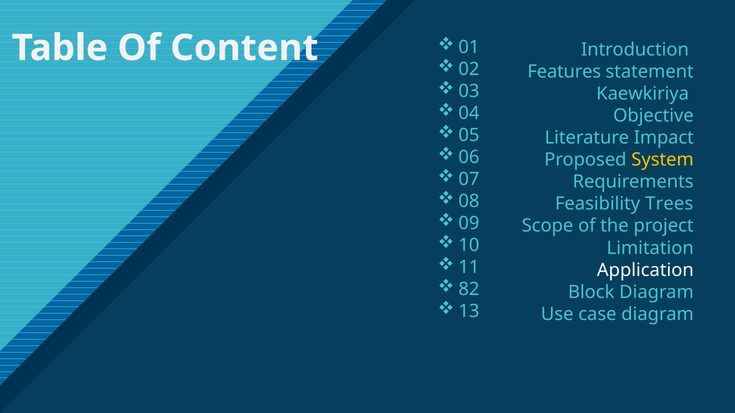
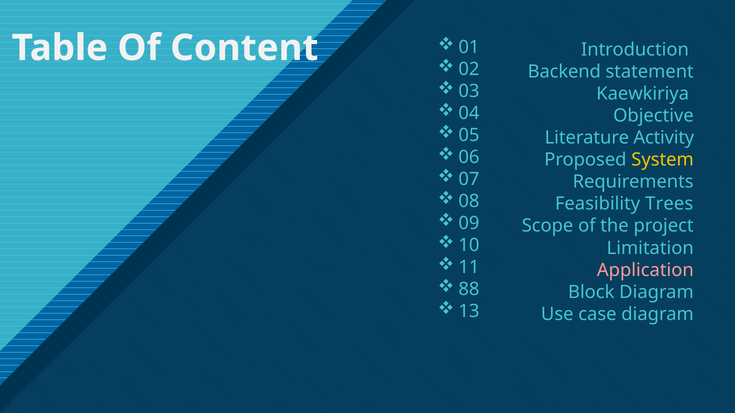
Features: Features -> Backend (564, 72)
Impact: Impact -> Activity (664, 138)
Application colour: white -> pink (645, 270)
82: 82 -> 88 (469, 290)
